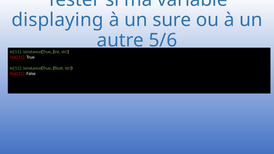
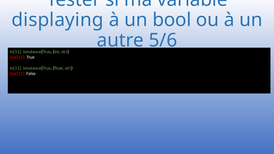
sure: sure -> bool (172, 20)
